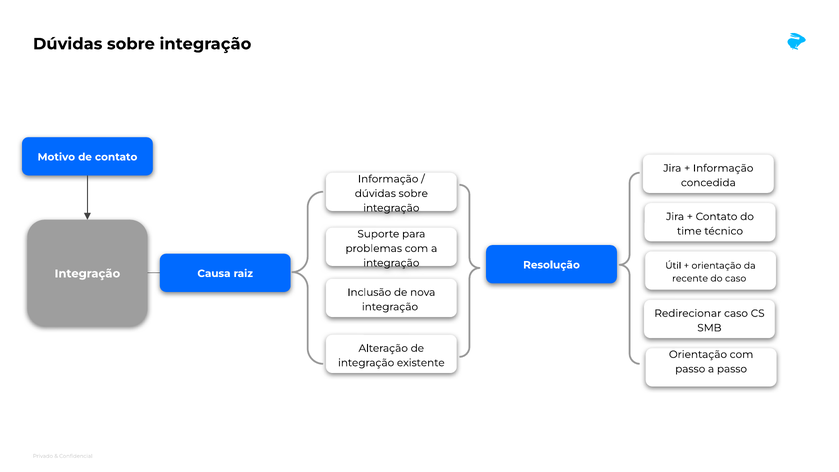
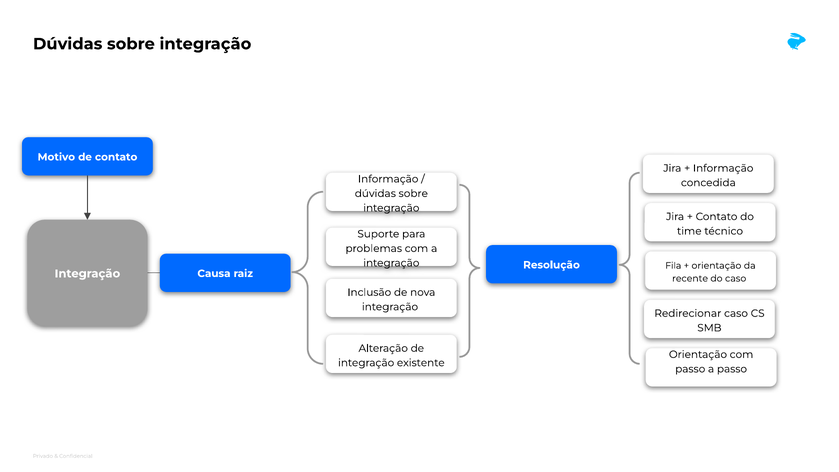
Útil: Útil -> Fila (673, 266)
